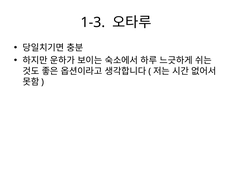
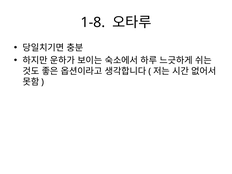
1-3: 1-3 -> 1-8 (93, 22)
